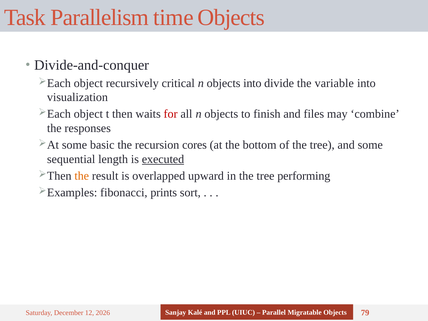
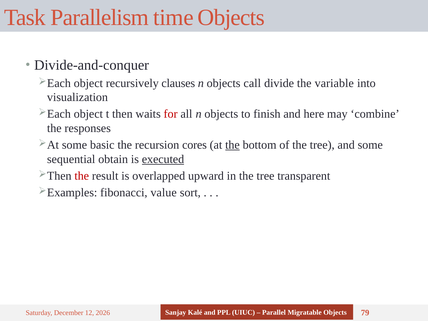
critical: critical -> clauses (178, 83)
objects into: into -> call (252, 83)
files: files -> here (314, 114)
the underline: none -> present (232, 145)
length: length -> obtain (113, 159)
the colour: orange -> red (82, 176)
performing: performing -> transparent (304, 176)
prints: prints -> value (164, 193)
